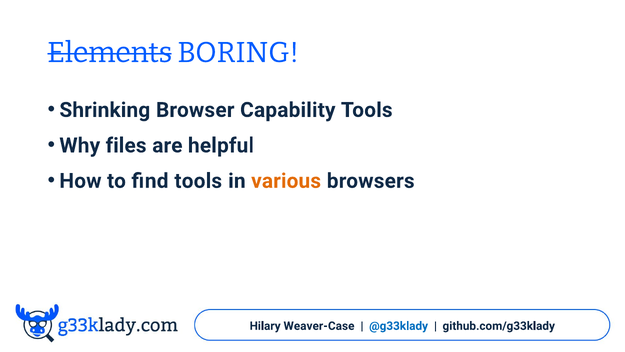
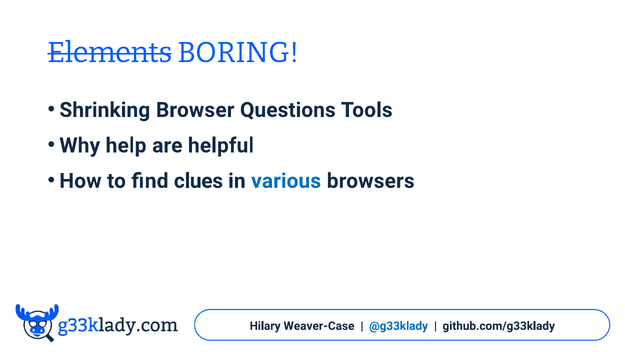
Capability: Capability -> Questions (288, 110)
files: files -> help (126, 145)
find tools: tools -> clues (198, 181)
various colour: orange -> blue (286, 181)
